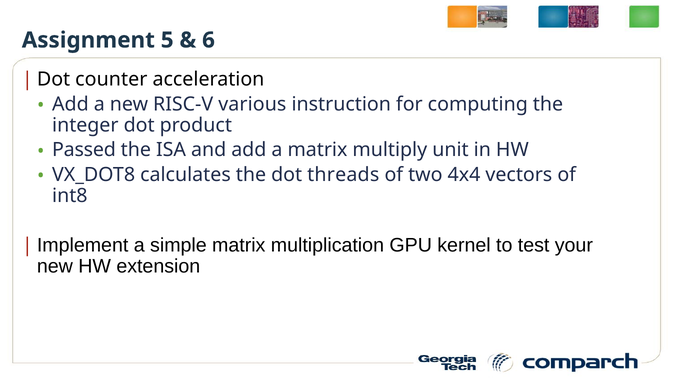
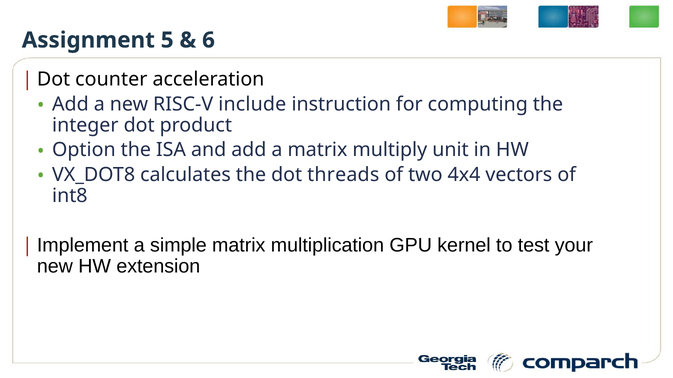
various: various -> include (252, 104)
Passed: Passed -> Option (84, 150)
